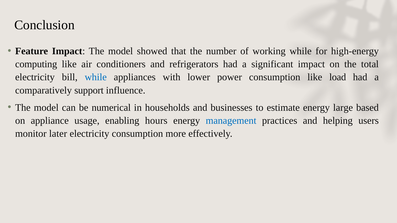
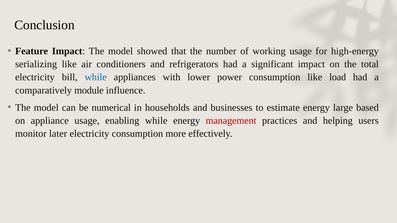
working while: while -> usage (301, 51)
computing: computing -> serializing (36, 64)
support: support -> module (89, 90)
enabling hours: hours -> while (156, 121)
management colour: blue -> red (231, 121)
